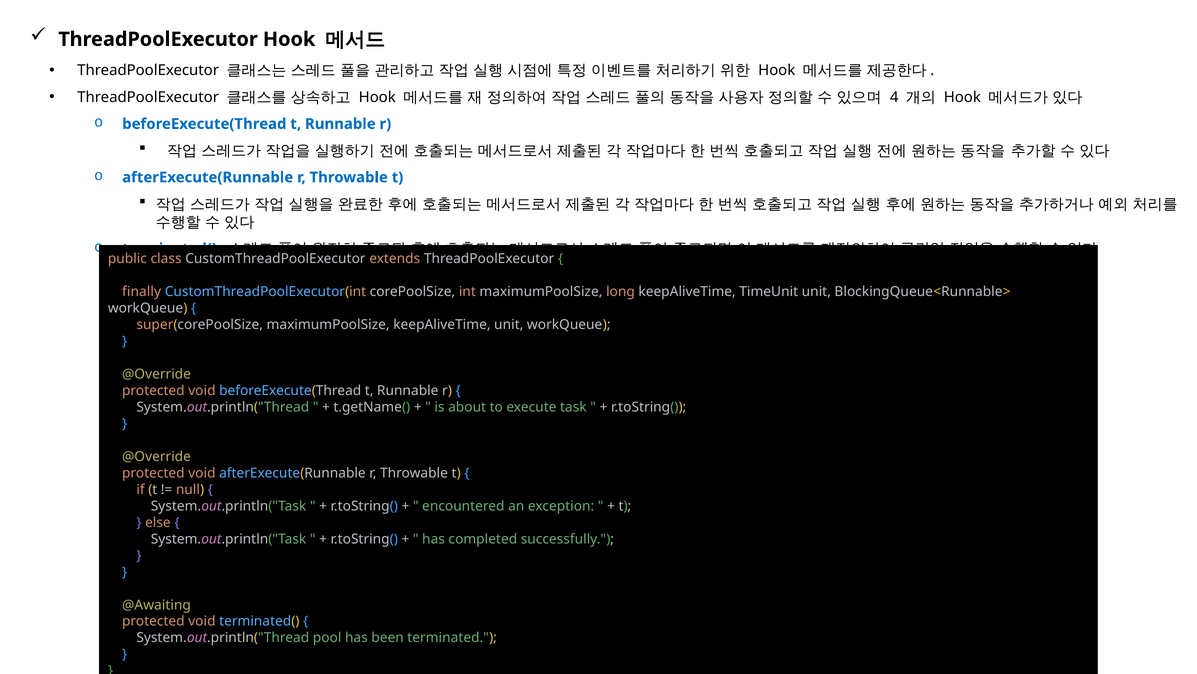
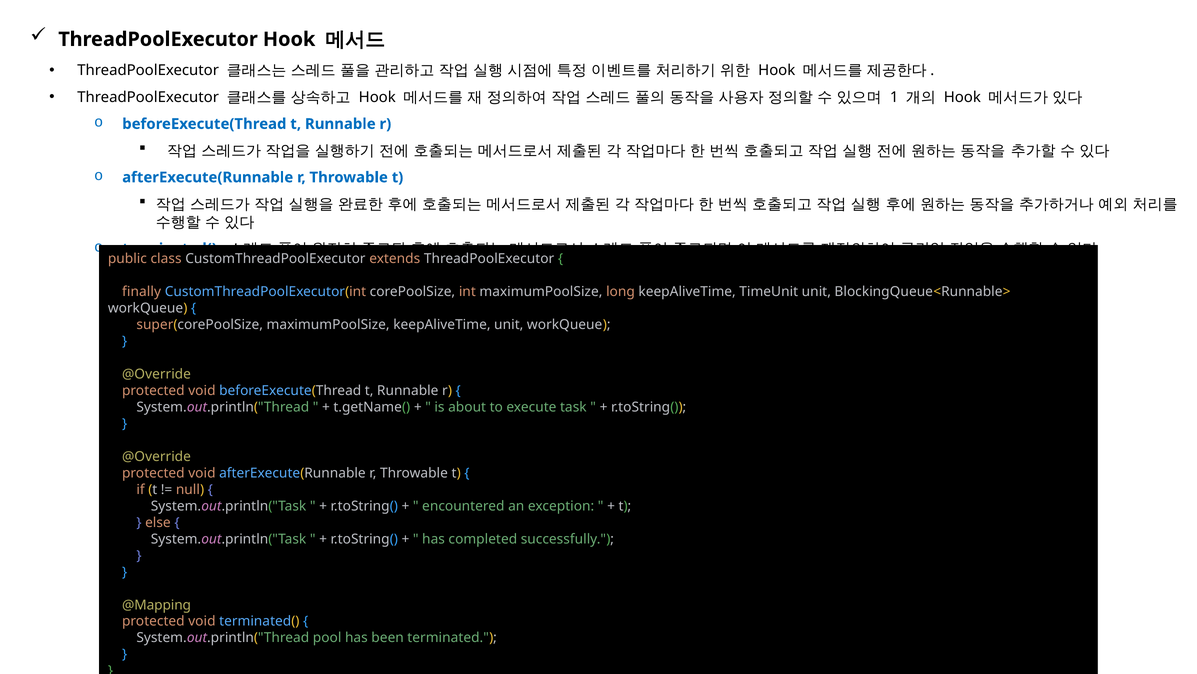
4: 4 -> 1 (894, 97)
@Awaiting: @Awaiting -> @Mapping (157, 604)
